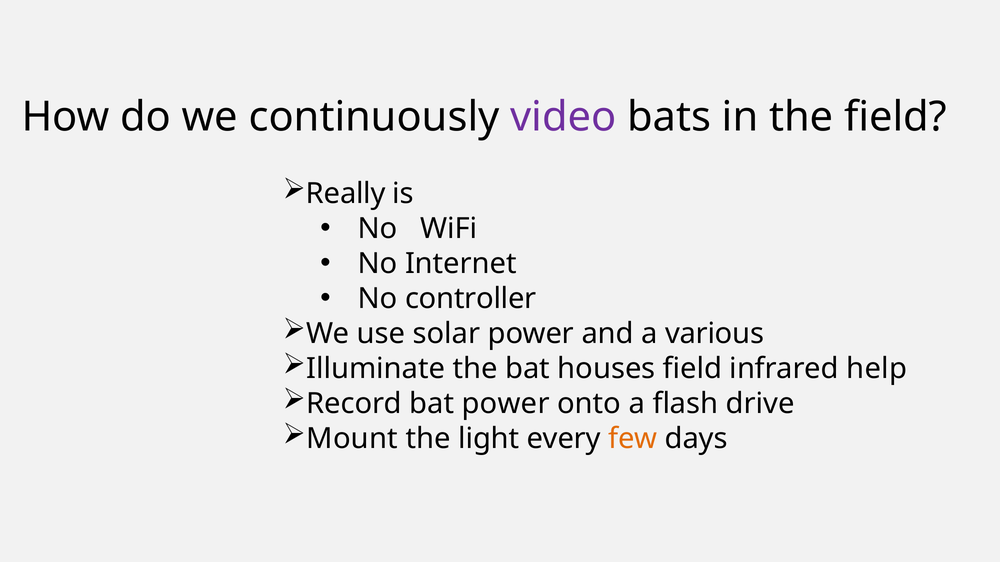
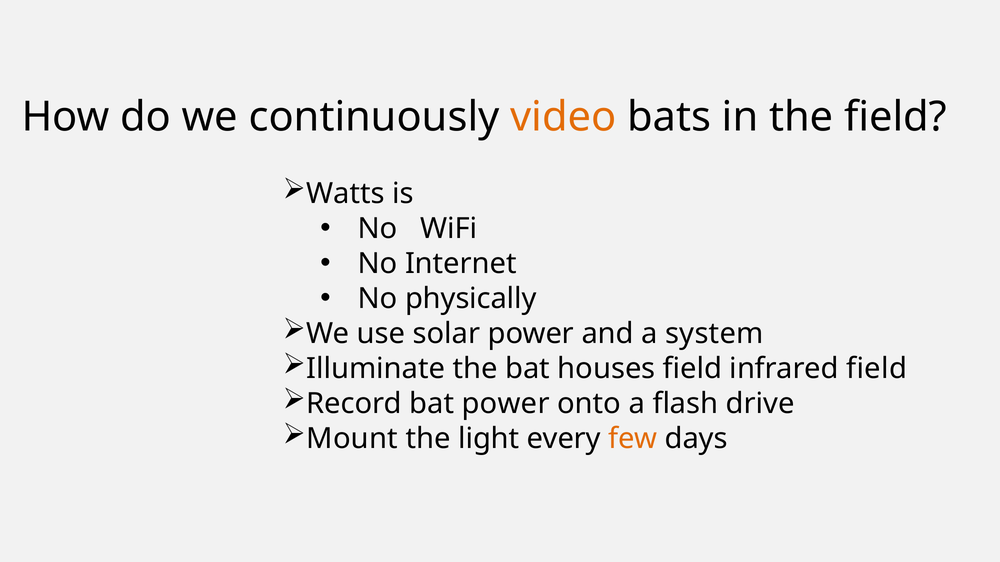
video colour: purple -> orange (563, 117)
Really: Really -> Watts (346, 194)
controller: controller -> physically (471, 299)
various: various -> system (714, 334)
infrared help: help -> field (877, 369)
